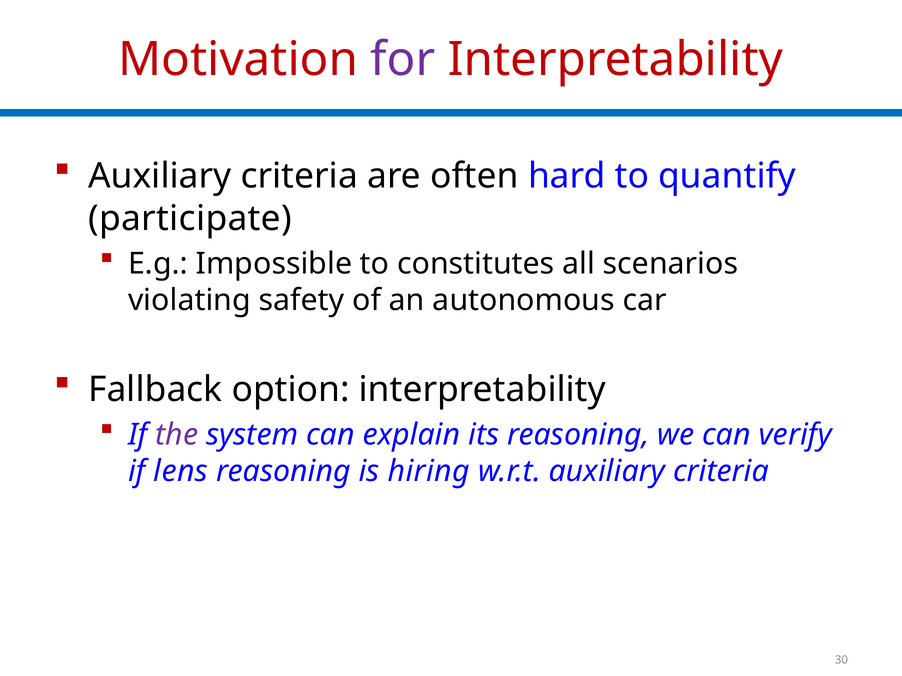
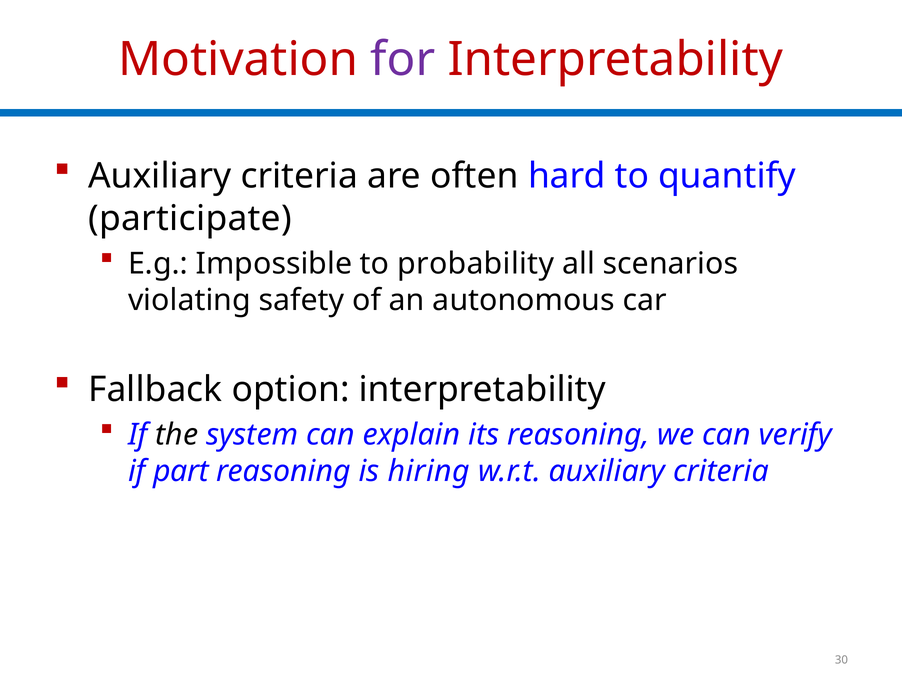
constitutes: constitutes -> probability (476, 264)
the colour: purple -> black (177, 435)
lens: lens -> part (181, 471)
